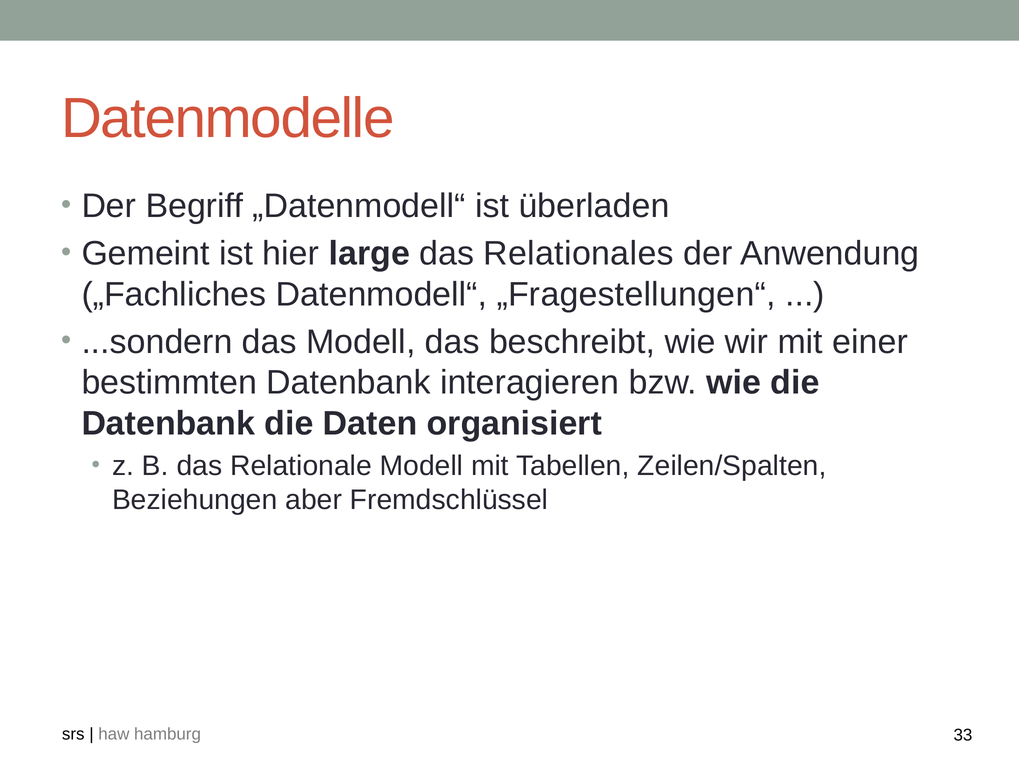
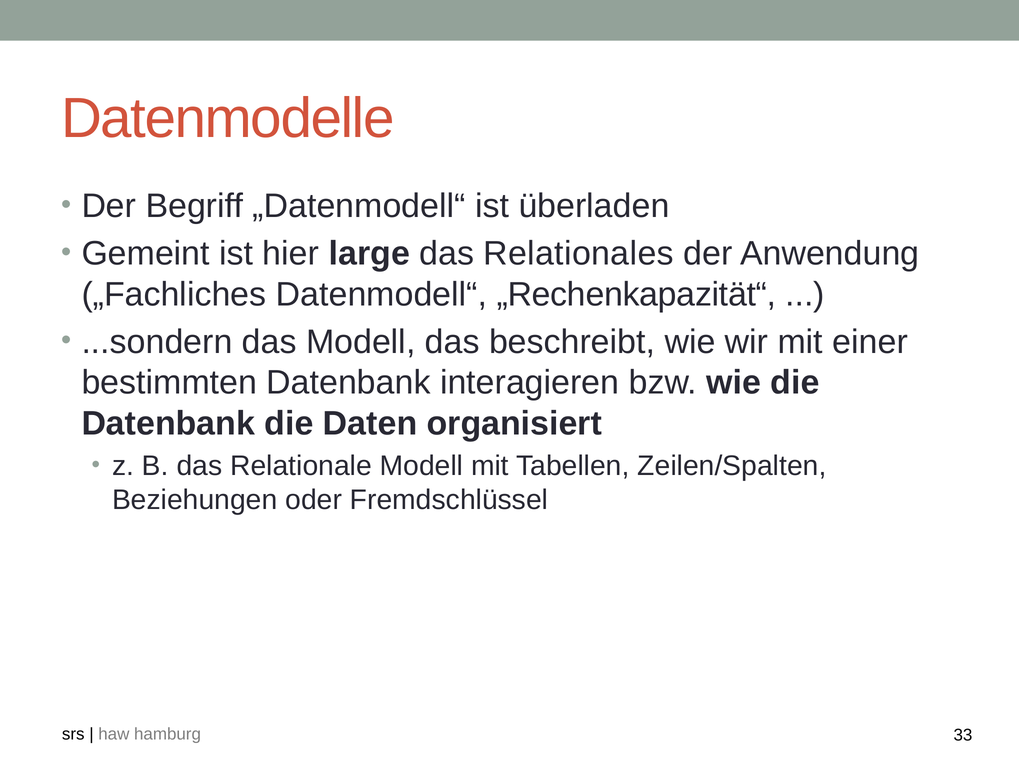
„Fragestellungen“: „Fragestellungen“ -> „Rechenkapazität“ (636, 294)
aber: aber -> oder (314, 500)
